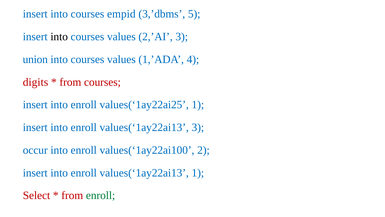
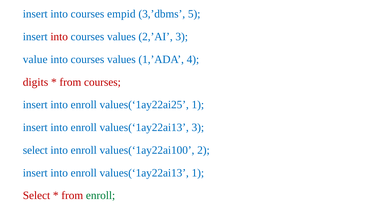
into colour: black -> red (59, 37)
union: union -> value (35, 59)
occur: occur -> select (35, 150)
